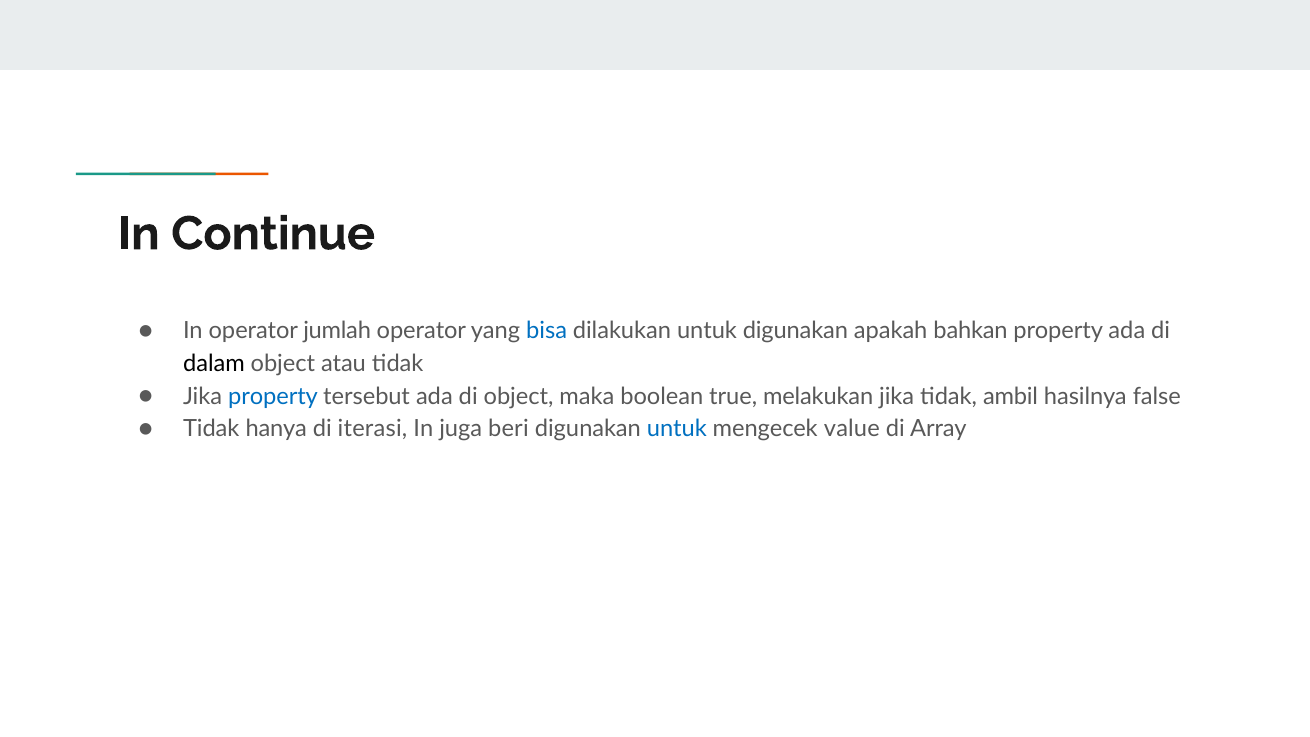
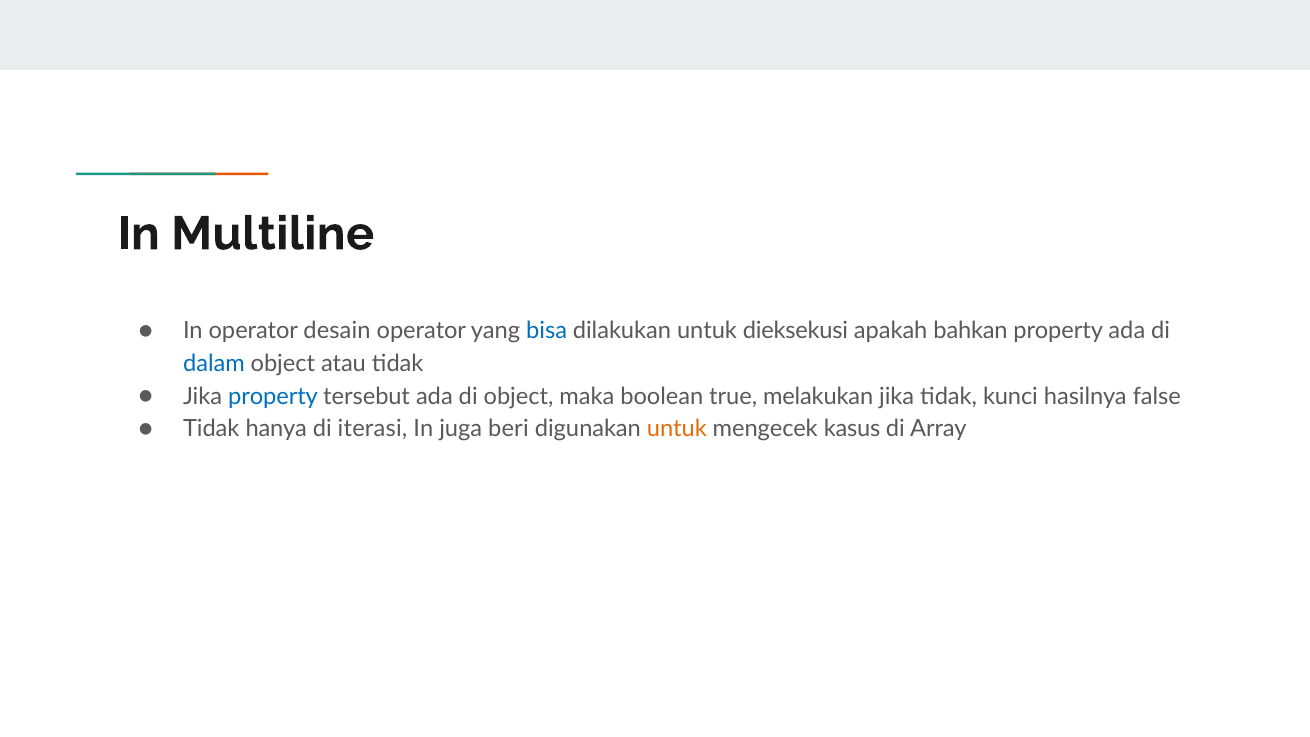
Continue: Continue -> Multiline (273, 234)
jumlah: jumlah -> desain (337, 331)
untuk digunakan: digunakan -> dieksekusi (795, 331)
dalam colour: black -> blue (214, 364)
ambil: ambil -> kunci (1010, 396)
untuk colour: blue -> orange (677, 429)
value: value -> kasus (852, 429)
